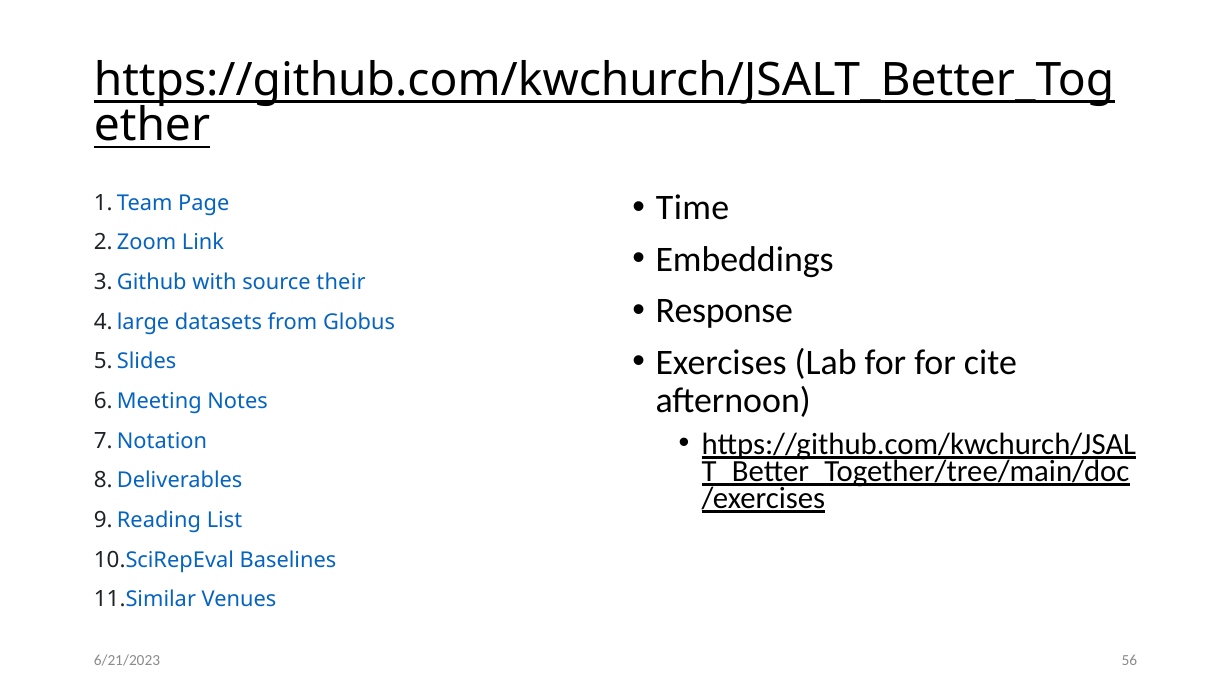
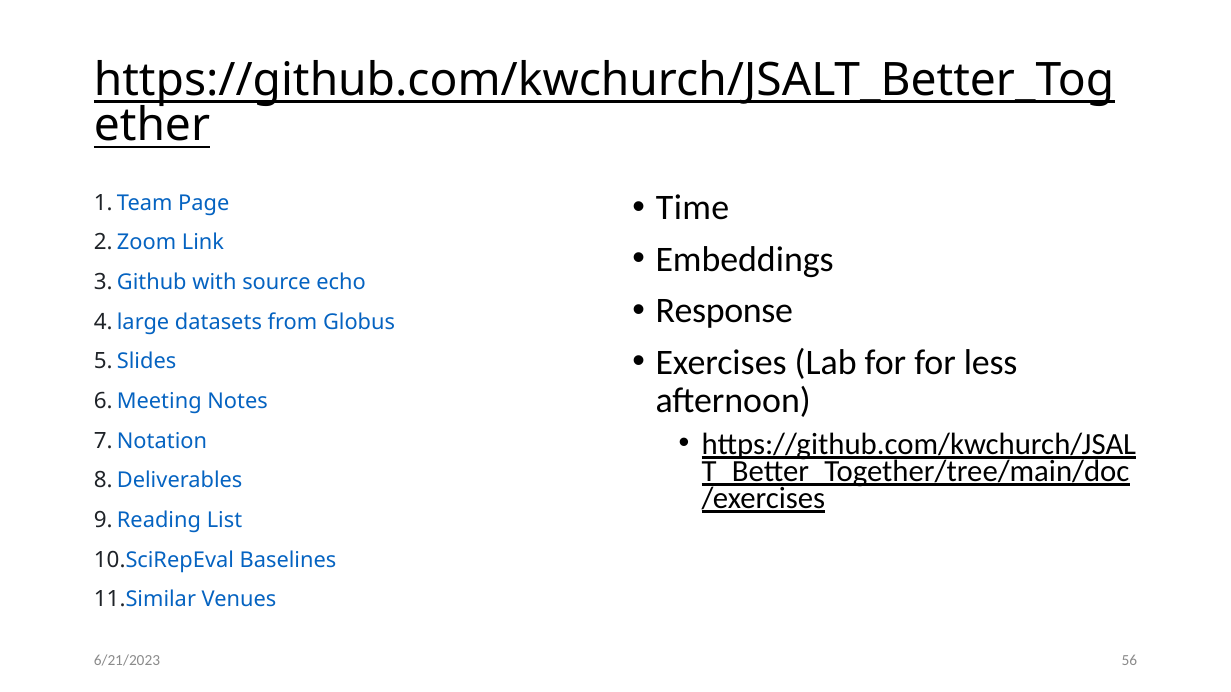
their: their -> echo (341, 283)
cite: cite -> less (991, 363)
